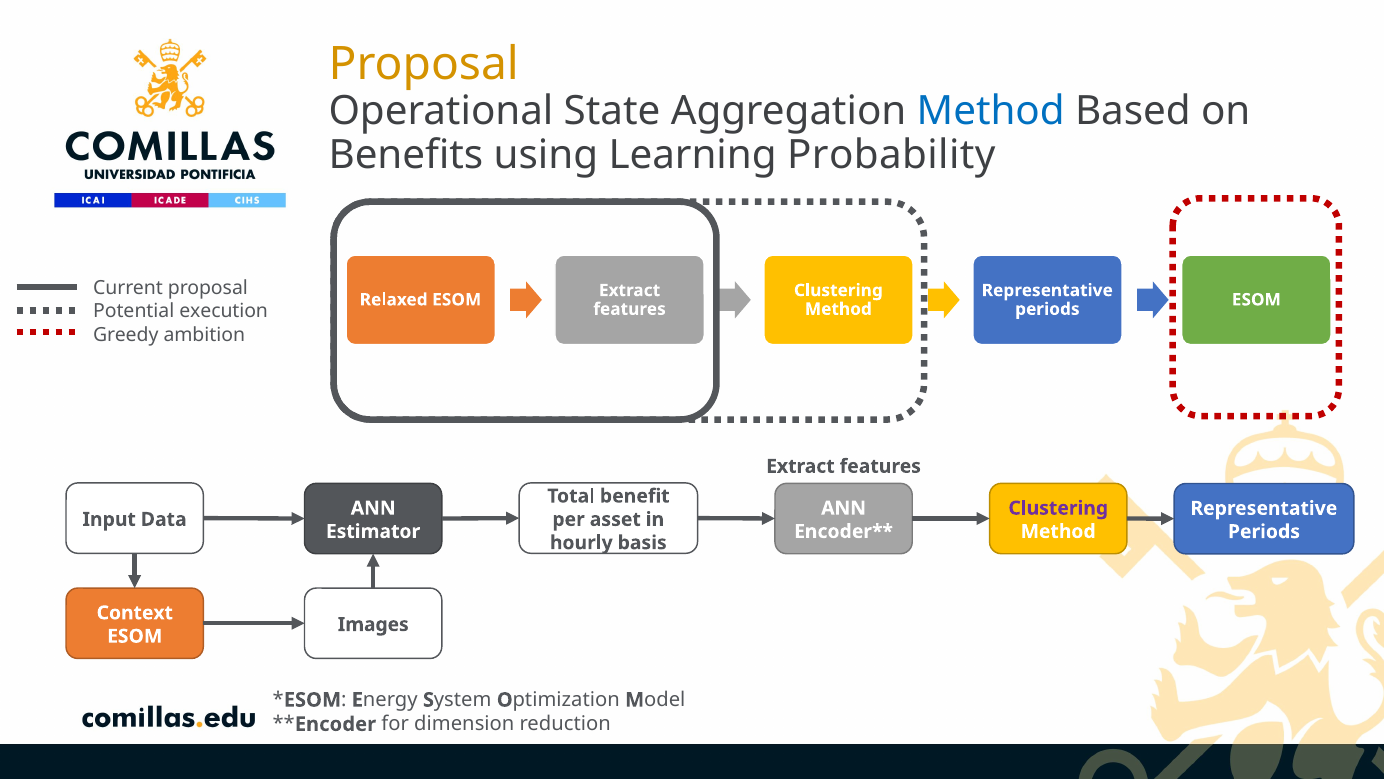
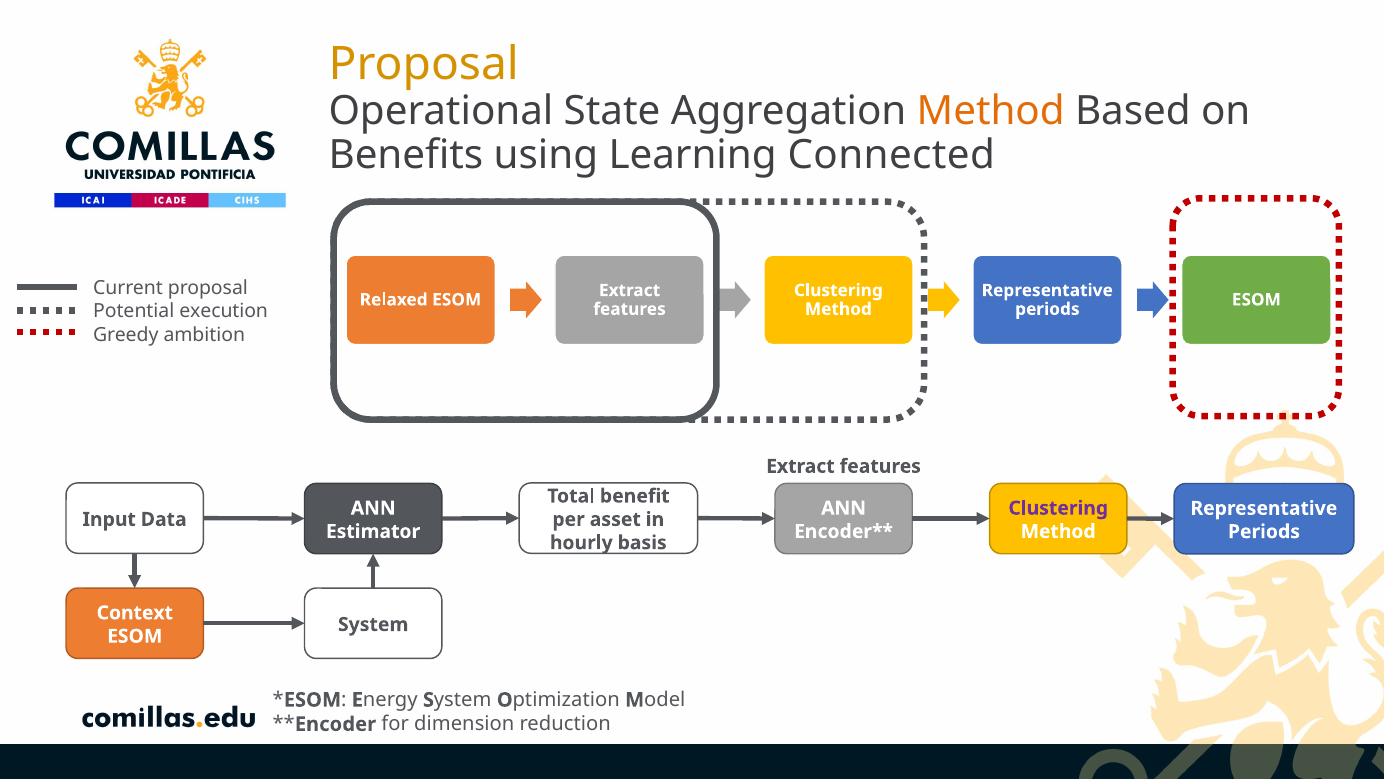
Method colour: blue -> orange (991, 111)
Probability: Probability -> Connected (891, 155)
Images: Images -> System (373, 624)
